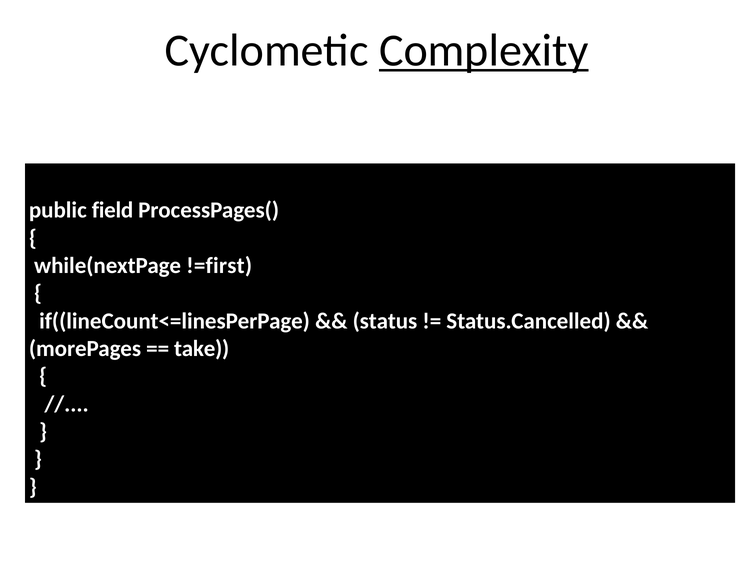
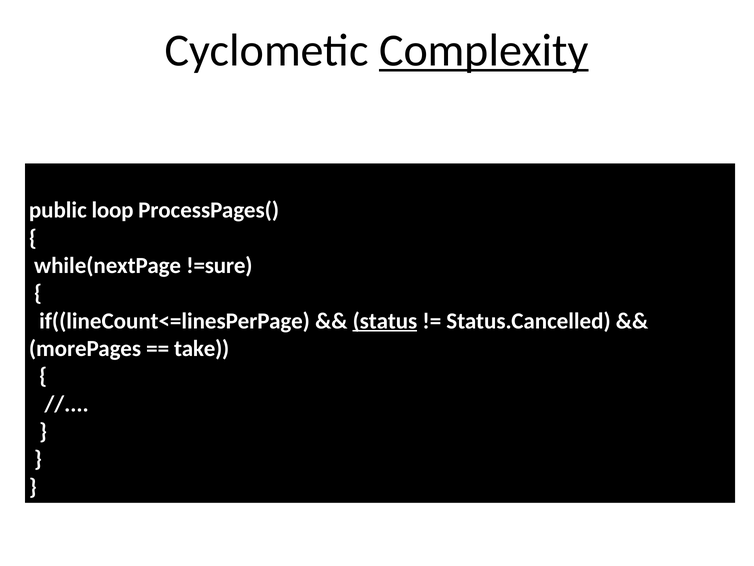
field: field -> loop (113, 210)
!=first: !=first -> !=sure (219, 265)
status underline: none -> present (385, 321)
